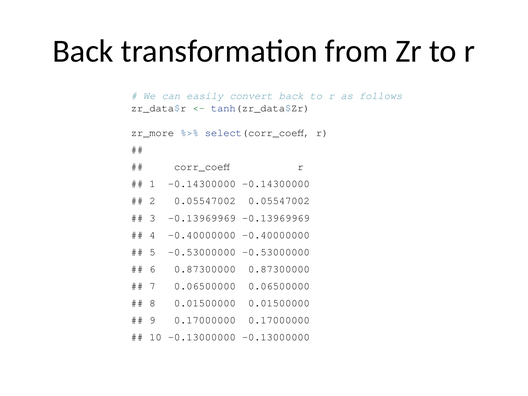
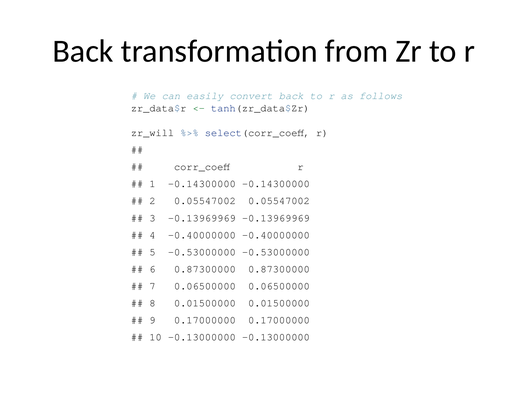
zr_more: zr_more -> zr_will (152, 133)
